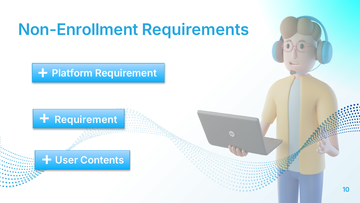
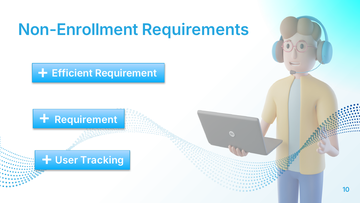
Platform: Platform -> Efficient (72, 73)
Contents: Contents -> Tracking (102, 160)
